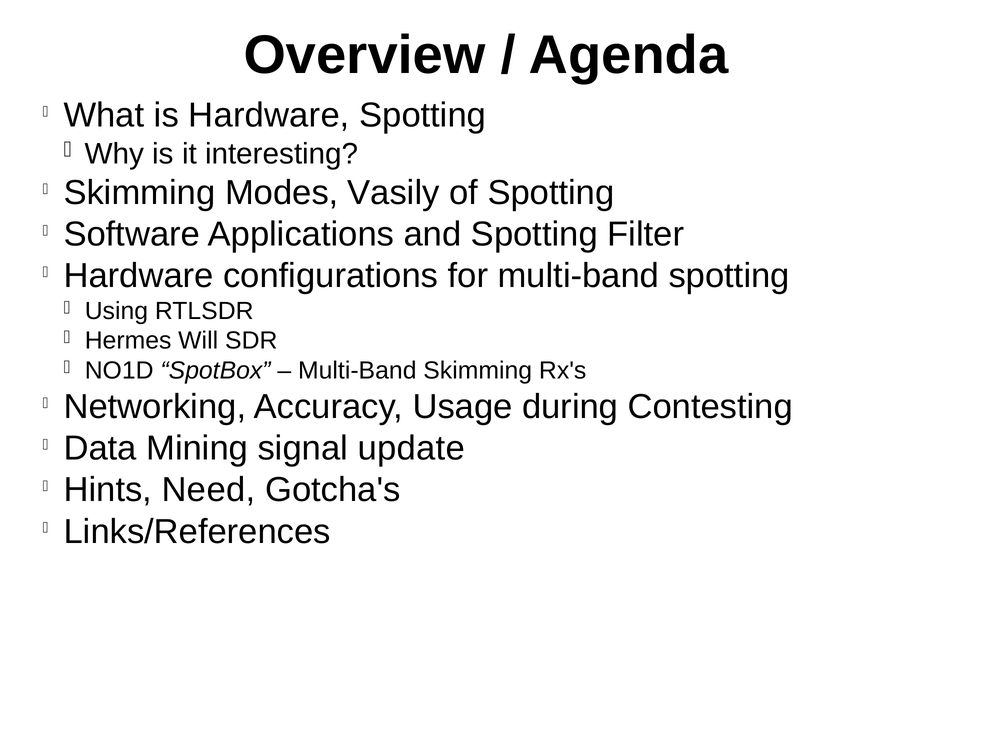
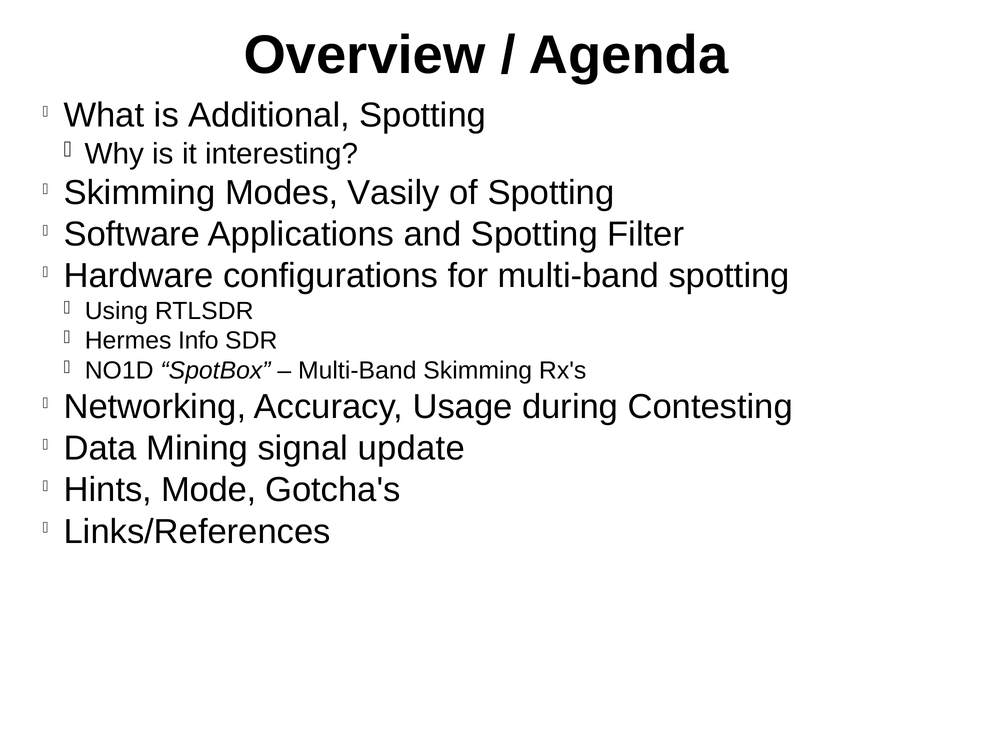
is Hardware: Hardware -> Additional (269, 115)
Will: Will -> Info (198, 340)
Need: Need -> Mode (209, 490)
